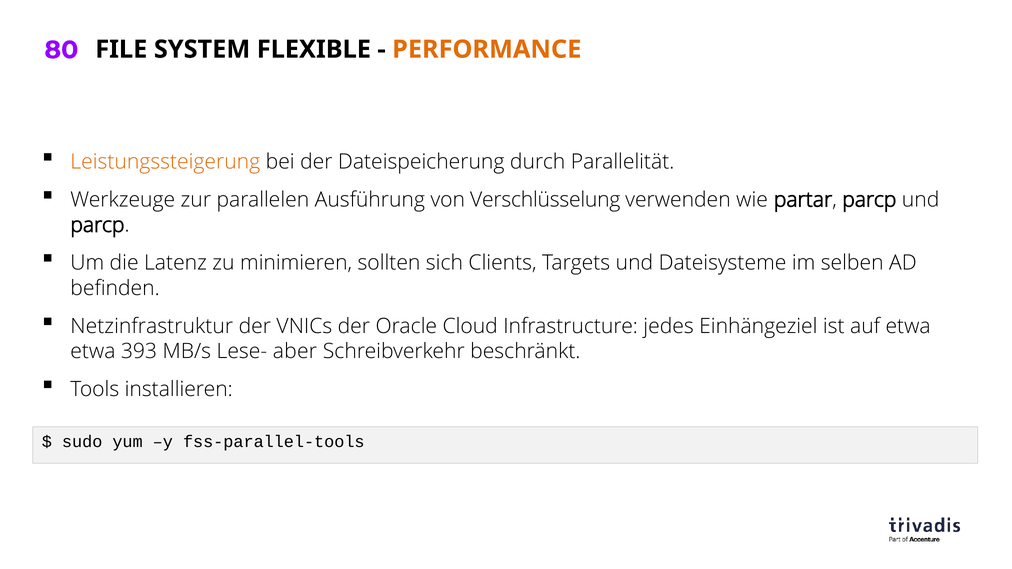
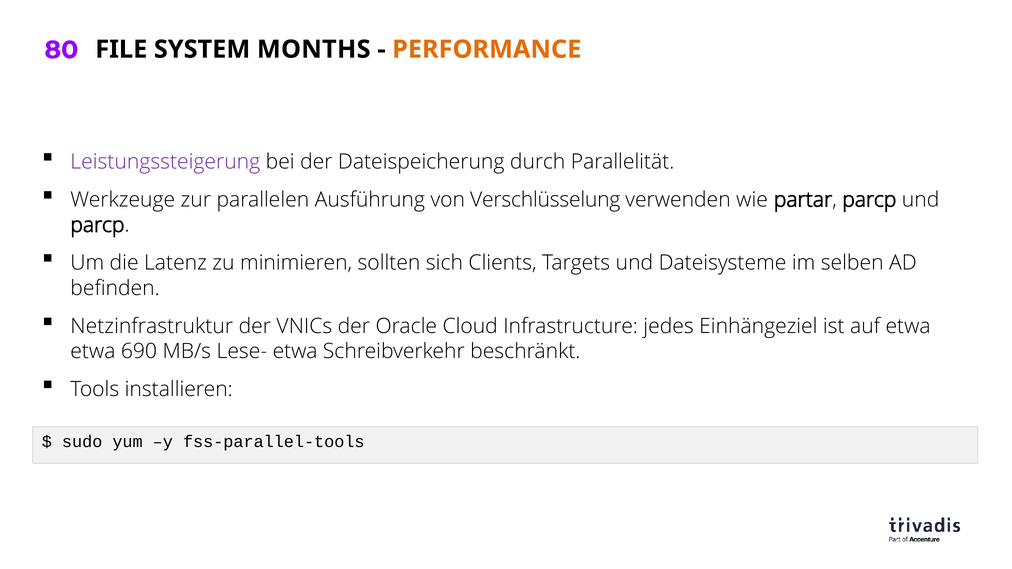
FLEXIBLE: FLEXIBLE -> MONTHS (314, 49)
Leistungssteigerung colour: orange -> purple (165, 162)
393: 393 -> 690 (139, 352)
Lese- aber: aber -> etwa (295, 352)
